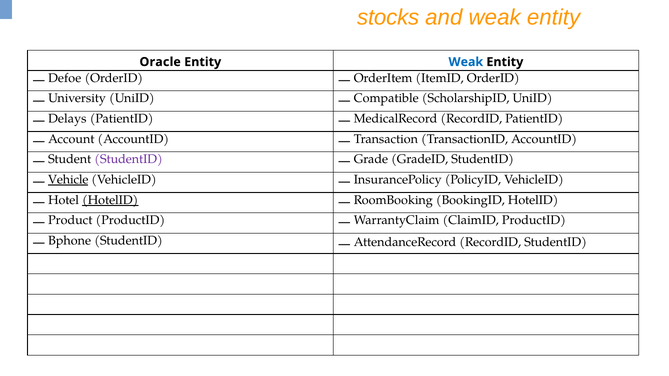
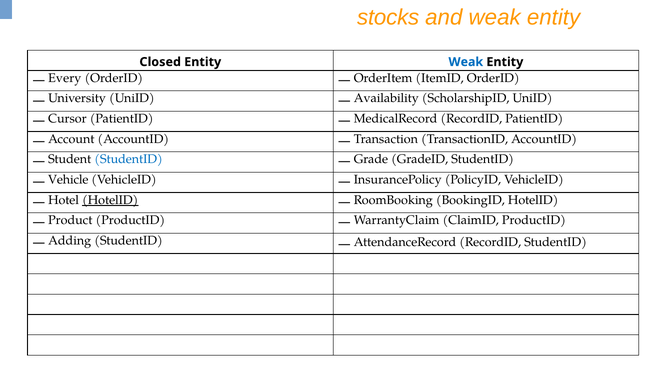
Oracle: Oracle -> Closed (160, 62)
Defoe: Defoe -> Every (65, 78)
Compatible: Compatible -> Availability (386, 98)
Delays: Delays -> Cursor (67, 119)
StudentID colour: purple -> blue (129, 159)
Vehicle underline: present -> none (68, 180)
Bphone: Bphone -> Adding (70, 241)
